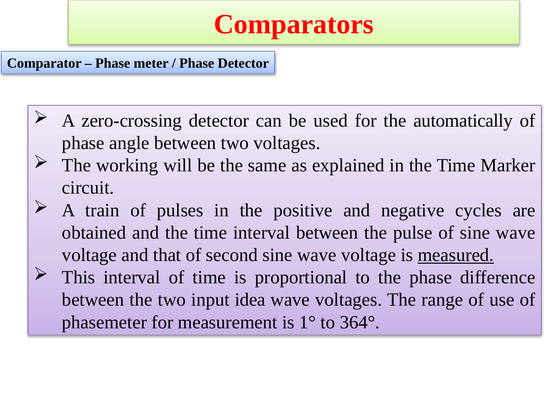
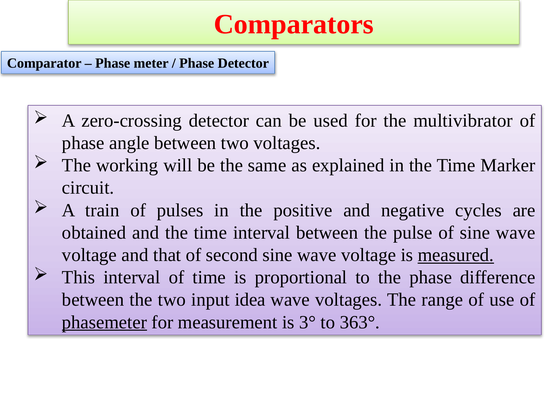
automatically: automatically -> multivibrator (463, 121)
phasemeter underline: none -> present (104, 322)
1°: 1° -> 3° (308, 322)
364°: 364° -> 363° (360, 322)
